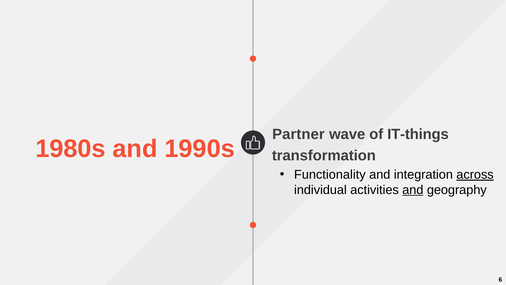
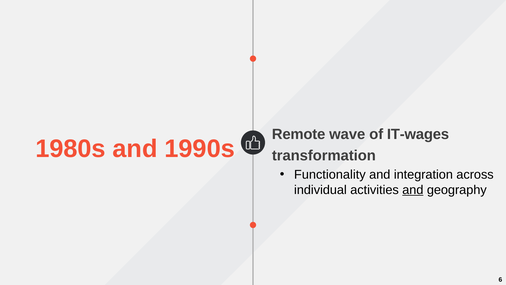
Partner: Partner -> Remote (299, 134)
IT-things: IT-things -> IT-wages (418, 134)
across underline: present -> none (475, 174)
